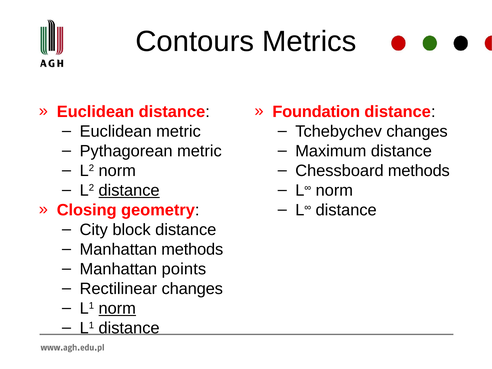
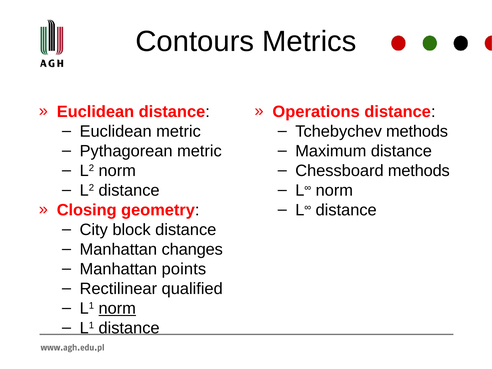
Foundation: Foundation -> Operations (316, 112)
Tchebychev changes: changes -> methods (417, 131)
distance underline: present -> none (129, 190)
Manhattan methods: methods -> changes (192, 249)
Rectilinear changes: changes -> qualified (192, 289)
